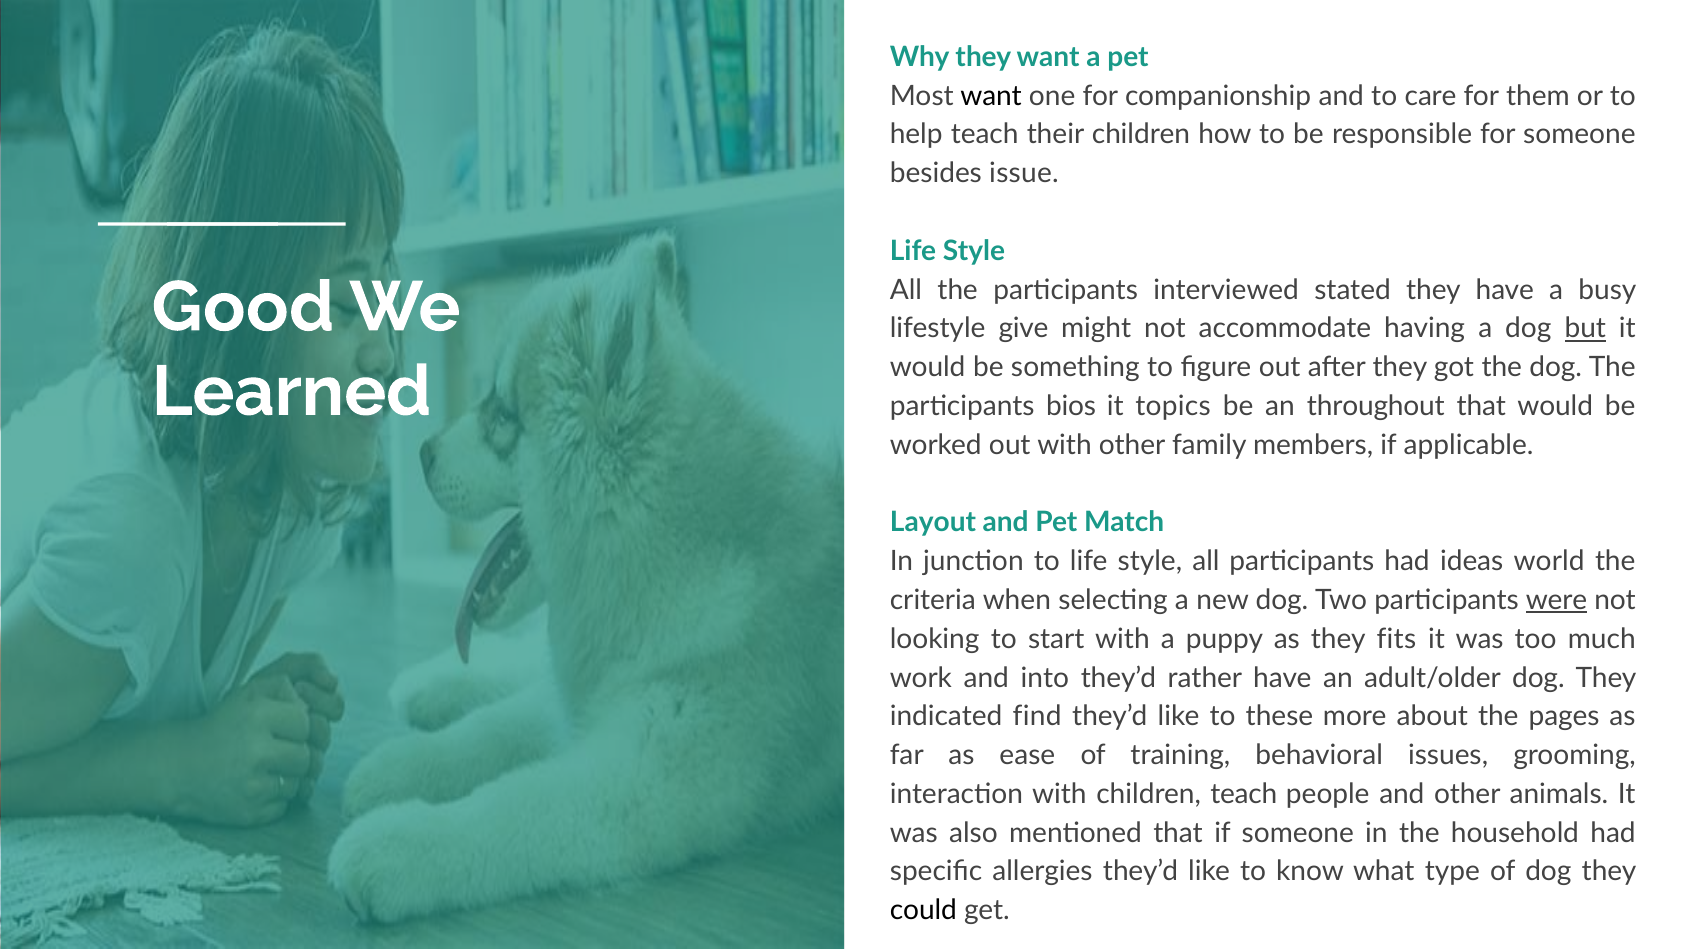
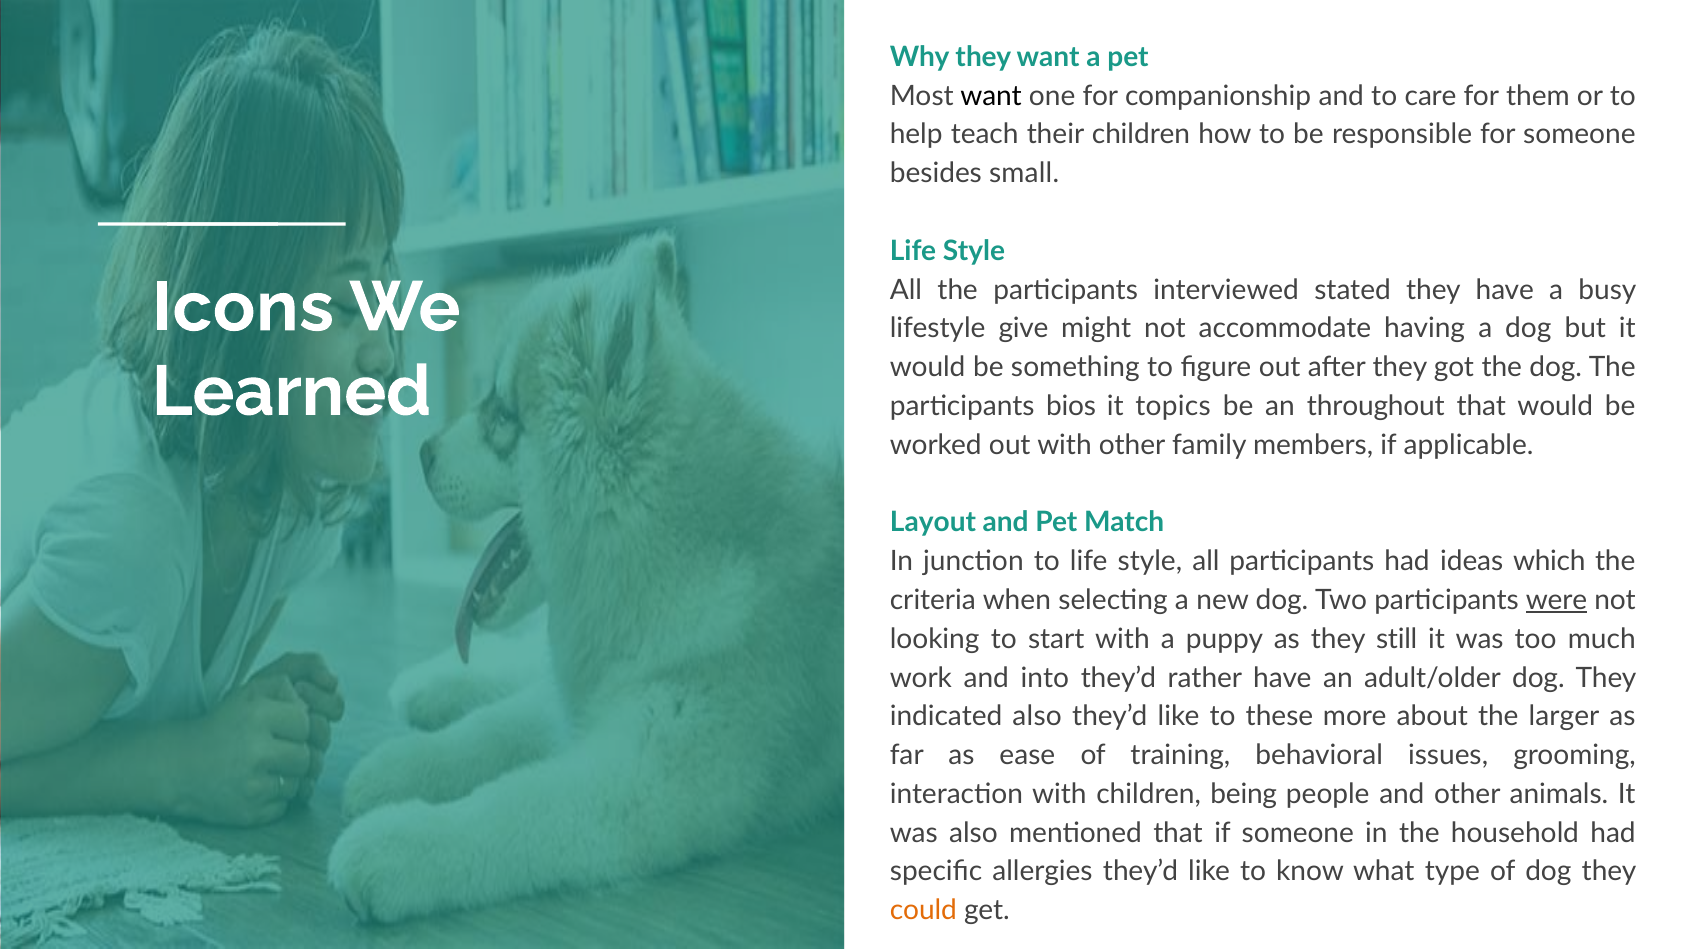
issue: issue -> small (1024, 174)
Good: Good -> Icons (243, 307)
but underline: present -> none (1585, 329)
world: world -> which (1549, 561)
fits: fits -> still (1397, 639)
indicated find: find -> also (1037, 717)
pages: pages -> larger (1564, 717)
children teach: teach -> being (1244, 794)
could colour: black -> orange (923, 910)
